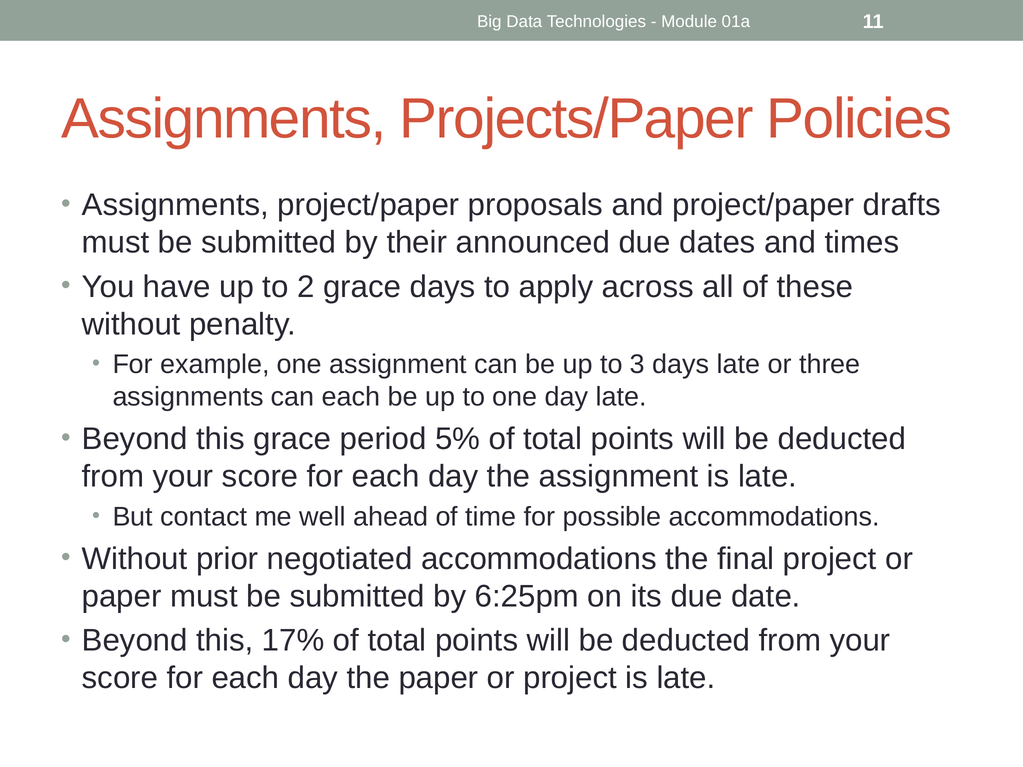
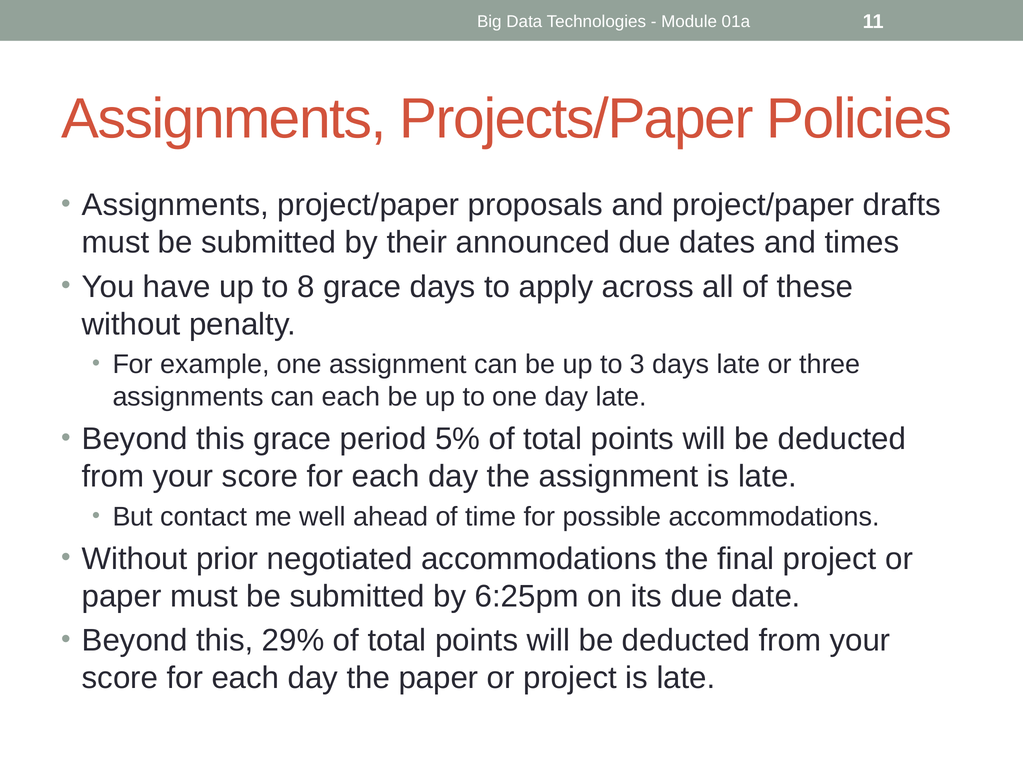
2: 2 -> 8 (306, 287)
17%: 17% -> 29% (293, 641)
